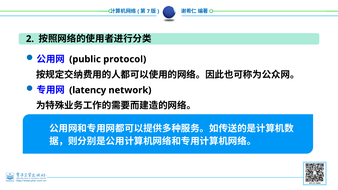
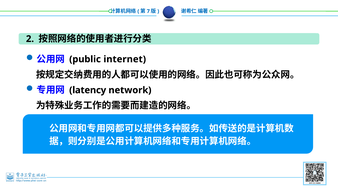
protocol: protocol -> internet (125, 59)
